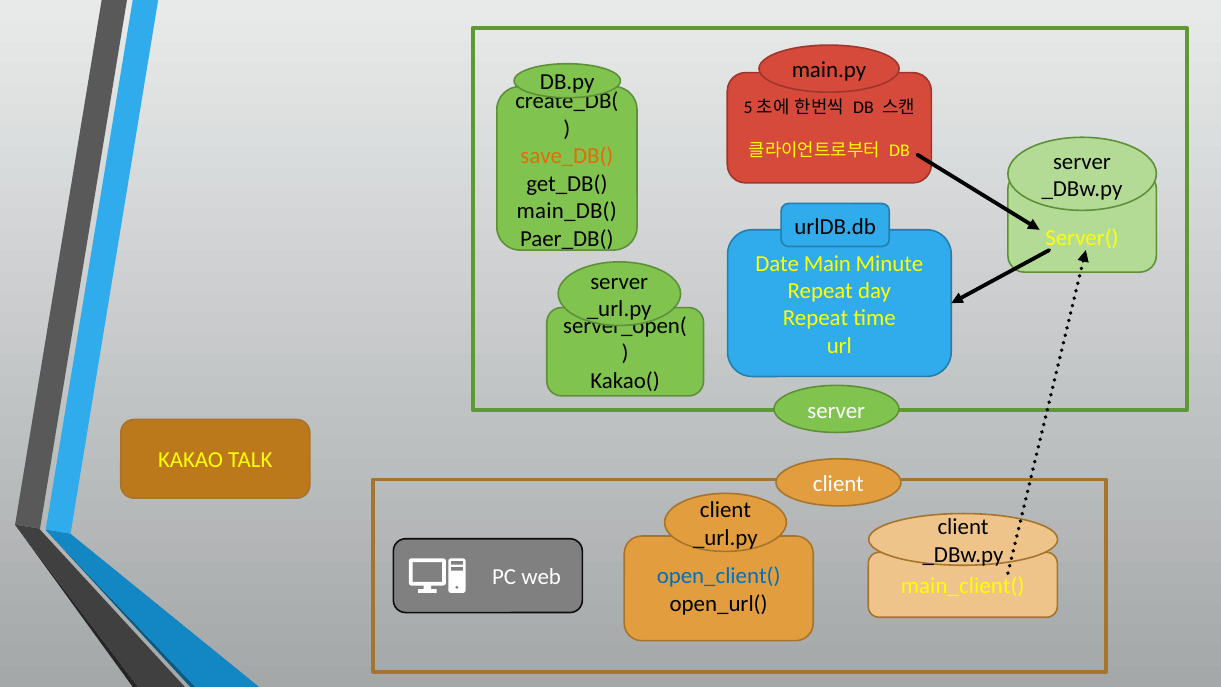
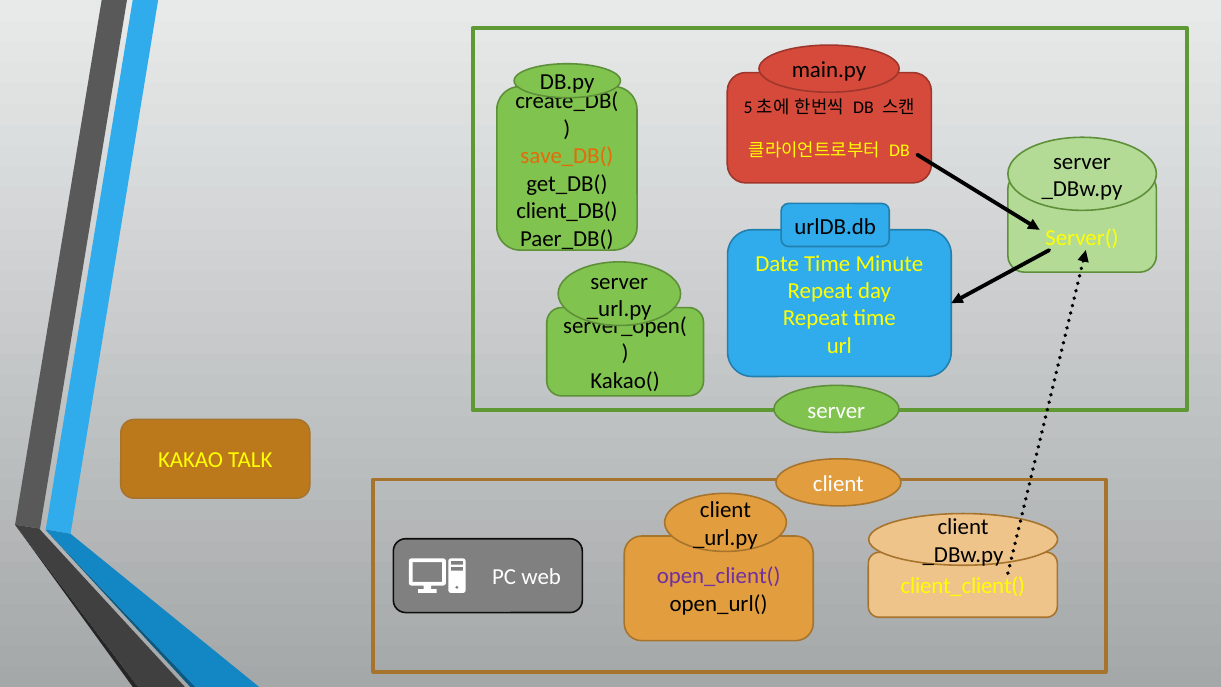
main_DB(: main_DB( -> client_DB( (567, 211)
Date Main: Main -> Time (827, 263)
open_client( colour: blue -> purple (719, 576)
main_client(: main_client( -> client_client( (963, 586)
